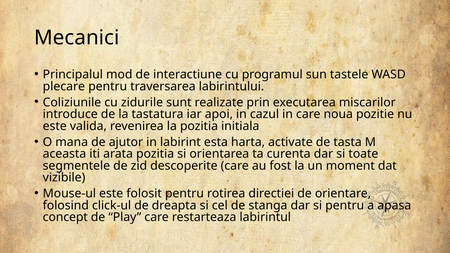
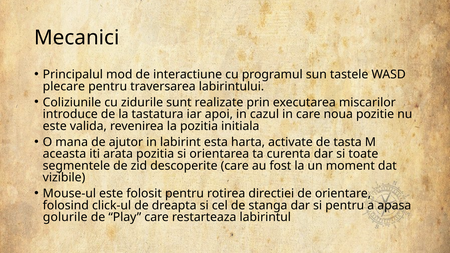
concept: concept -> golurile (65, 217)
